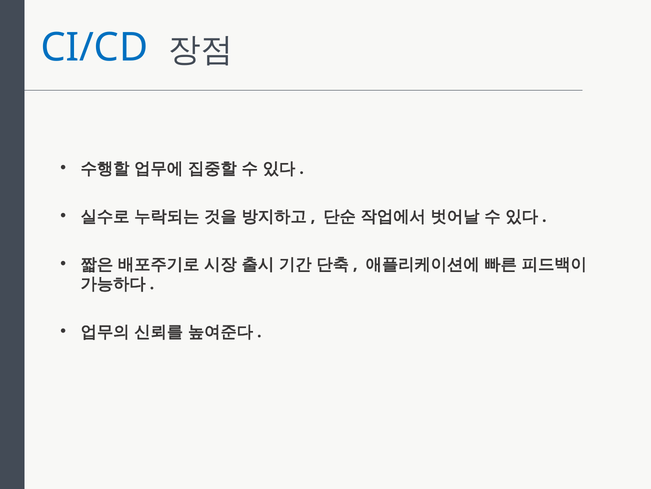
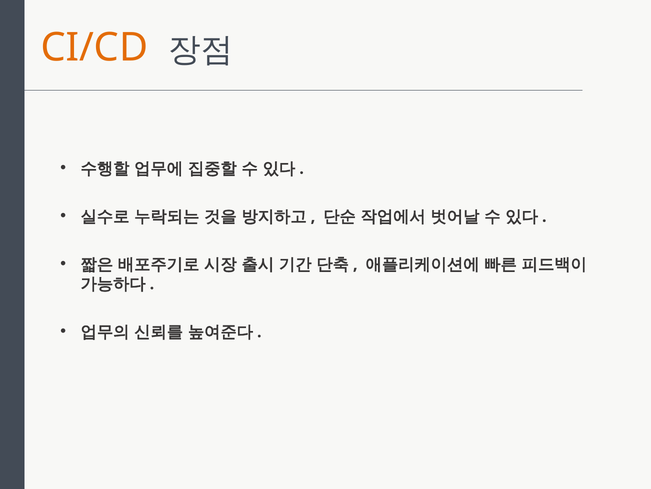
CI/CD colour: blue -> orange (94, 48)
